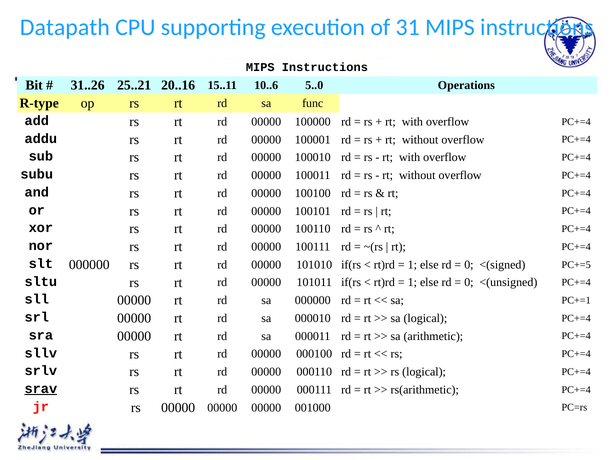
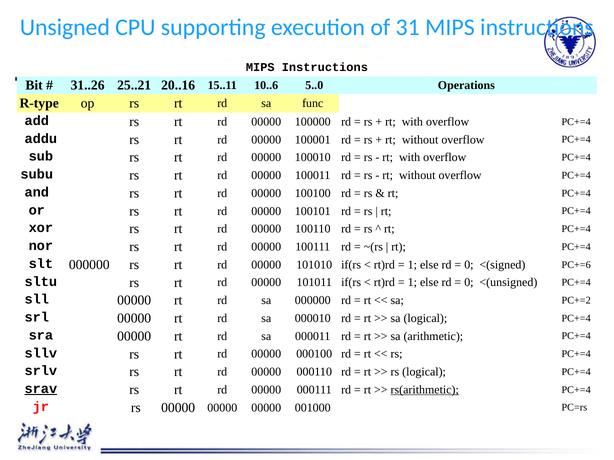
Datapath: Datapath -> Unsigned (65, 27)
PC+=5: PC+=5 -> PC+=6 (576, 265)
PC+=1: PC+=1 -> PC+=2 (576, 301)
rs(arithmetic underline: none -> present (425, 390)
